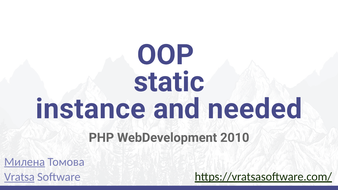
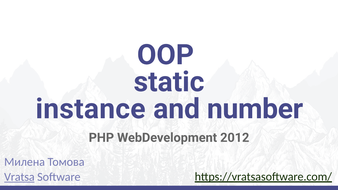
needed: needed -> number (255, 109)
2010: 2010 -> 2012 (235, 138)
Милена underline: present -> none (25, 162)
